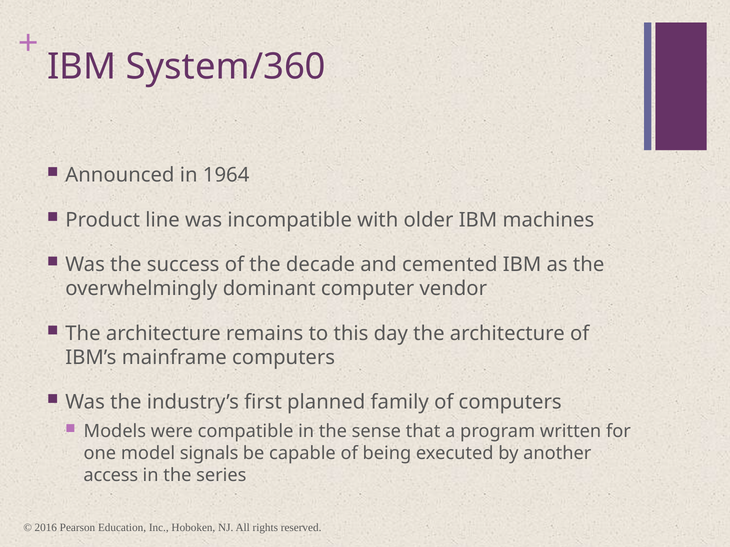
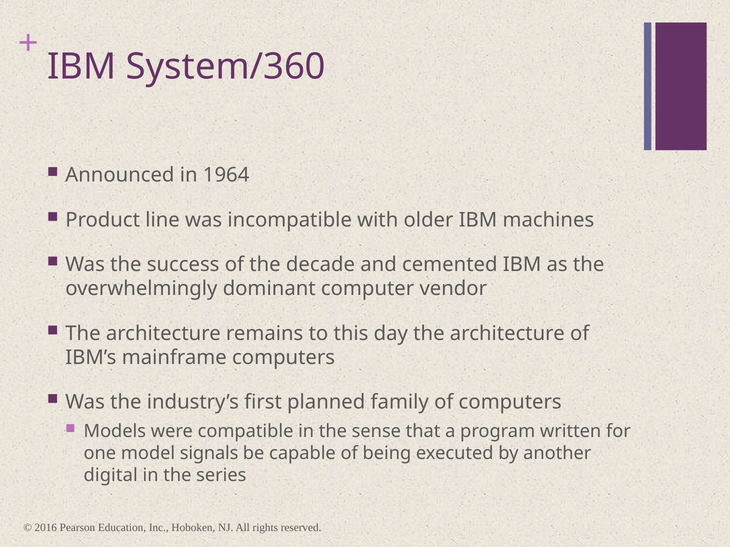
access: access -> digital (111, 475)
